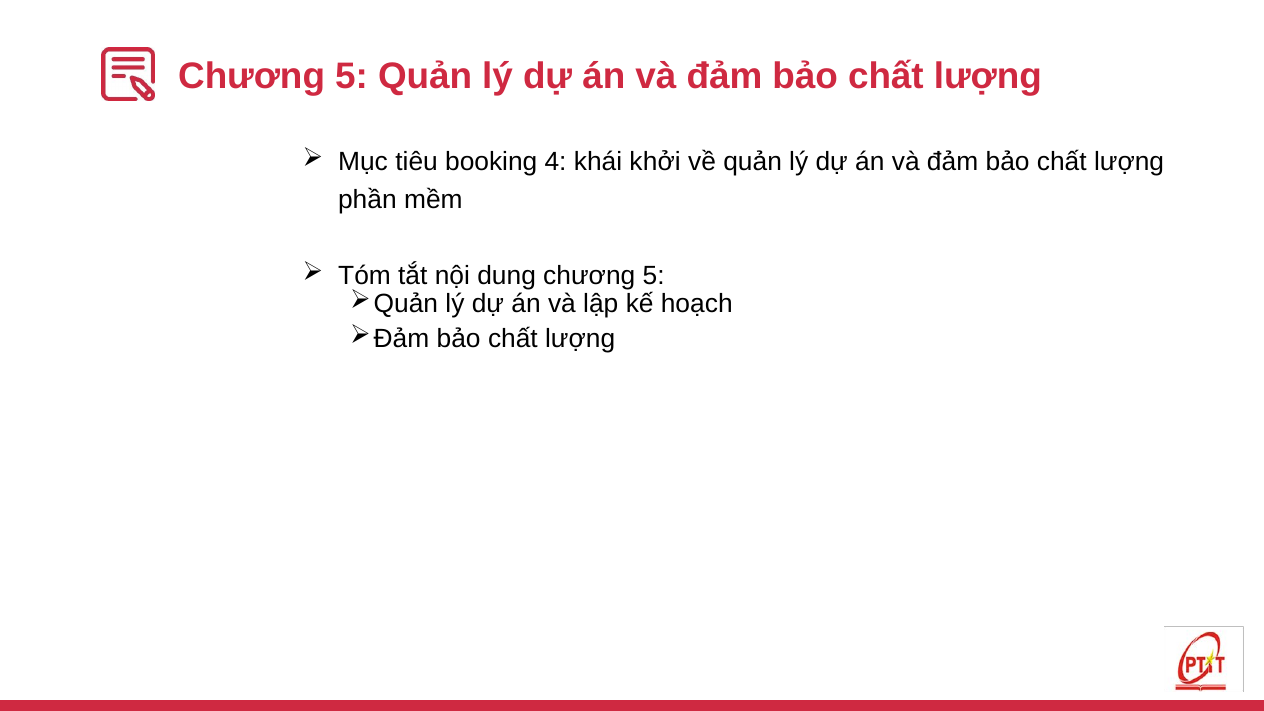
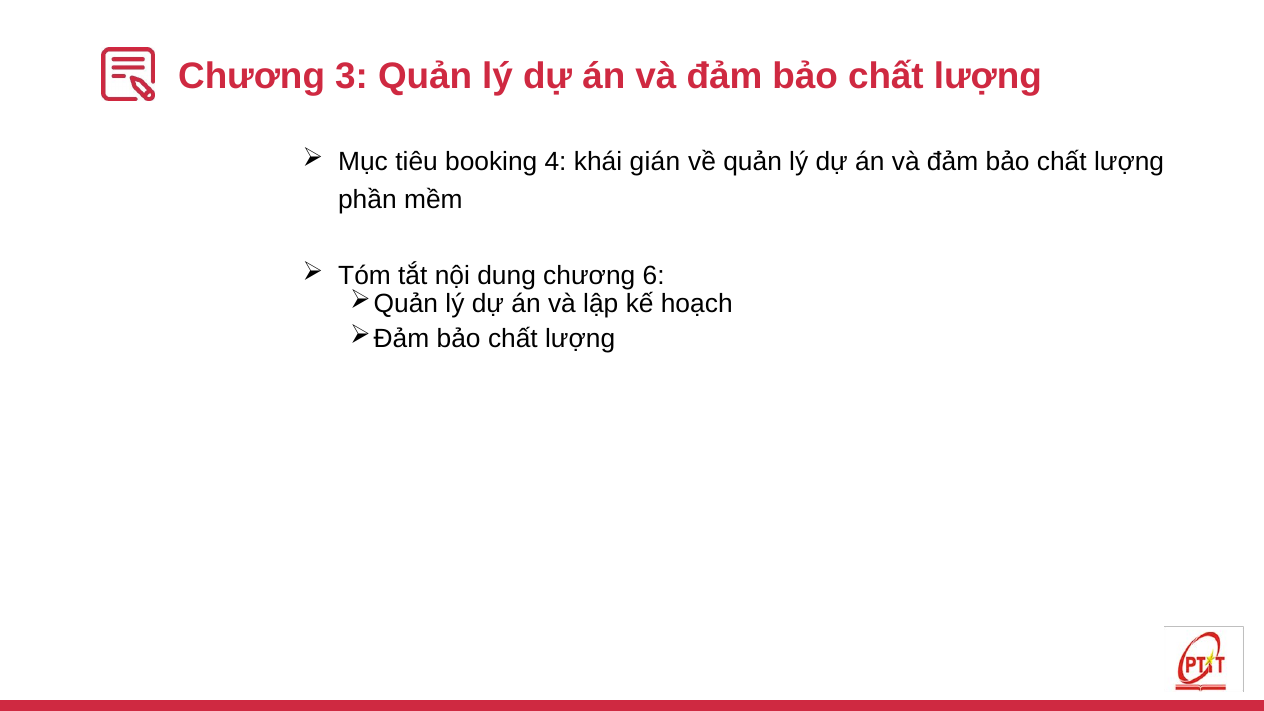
5: 5 -> 3 (352, 76)
khởi: khởi -> gián (655, 162)
dung chương 5: 5 -> 6 (654, 276)
